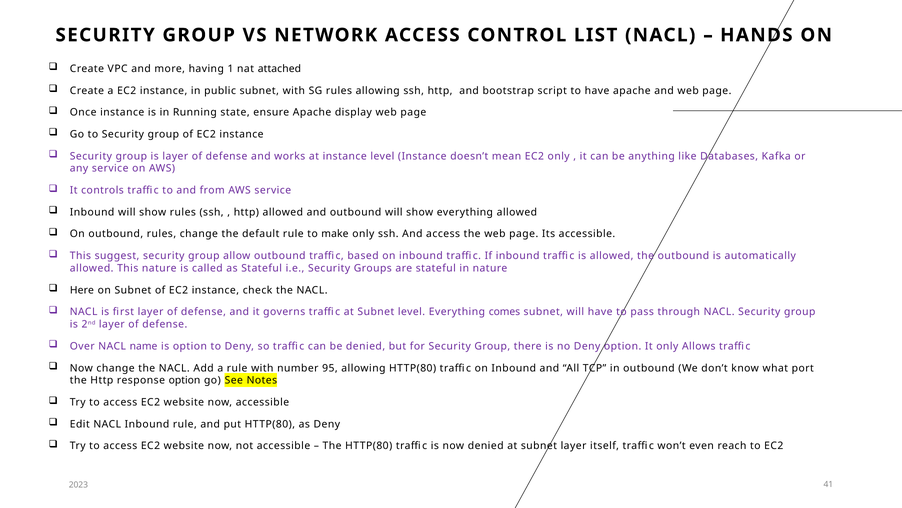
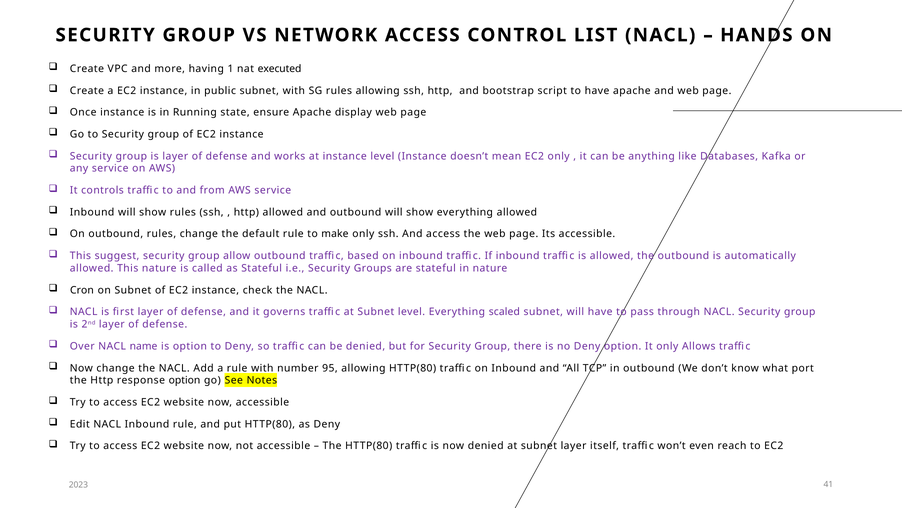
attached: attached -> executed (280, 69)
Here: Here -> Cron (82, 290)
comes: comes -> scaled (504, 312)
